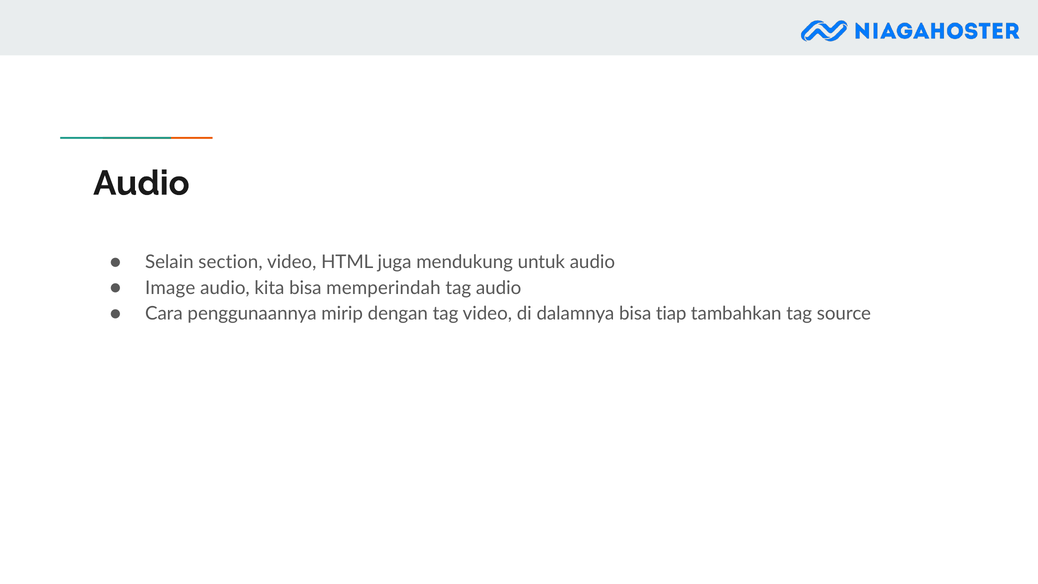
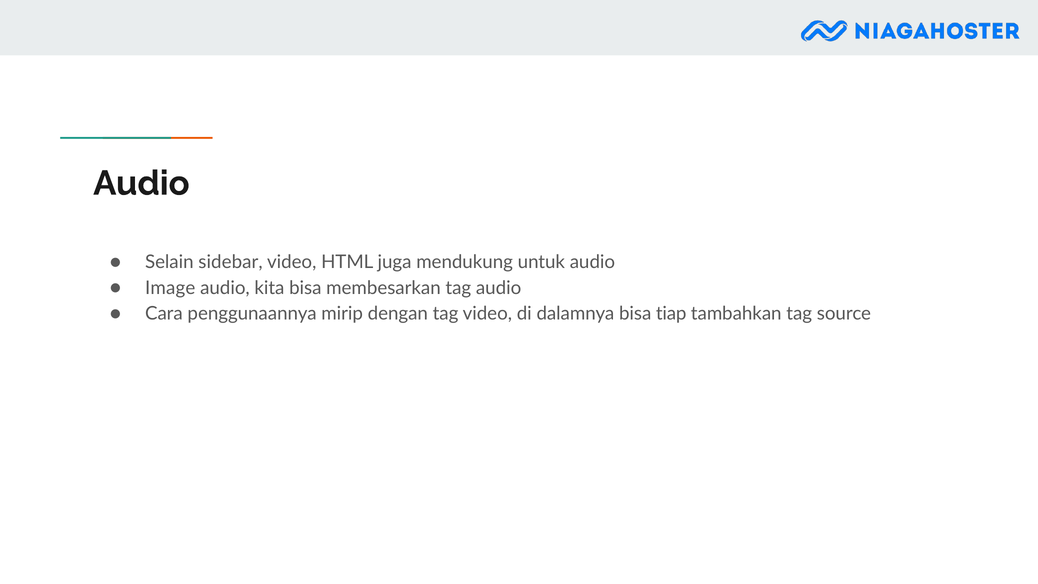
section: section -> sidebar (231, 262)
memperindah: memperindah -> membesarkan (383, 288)
